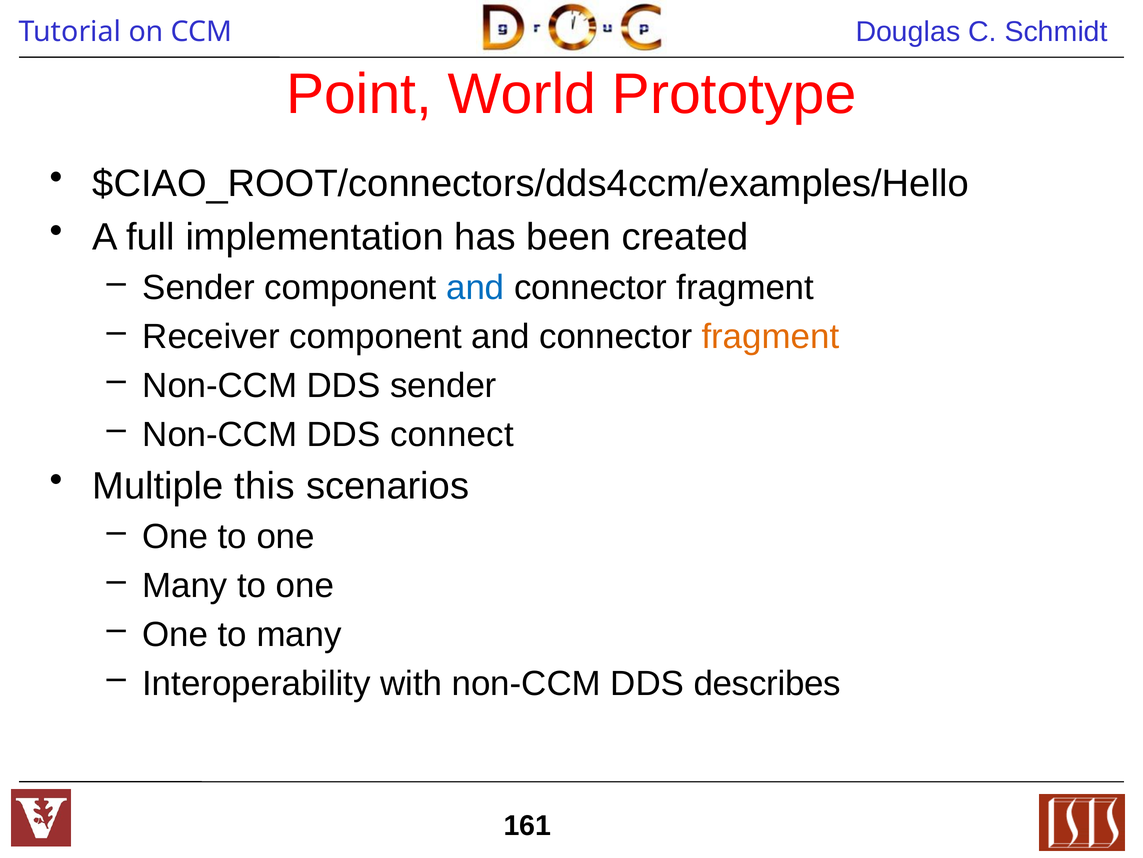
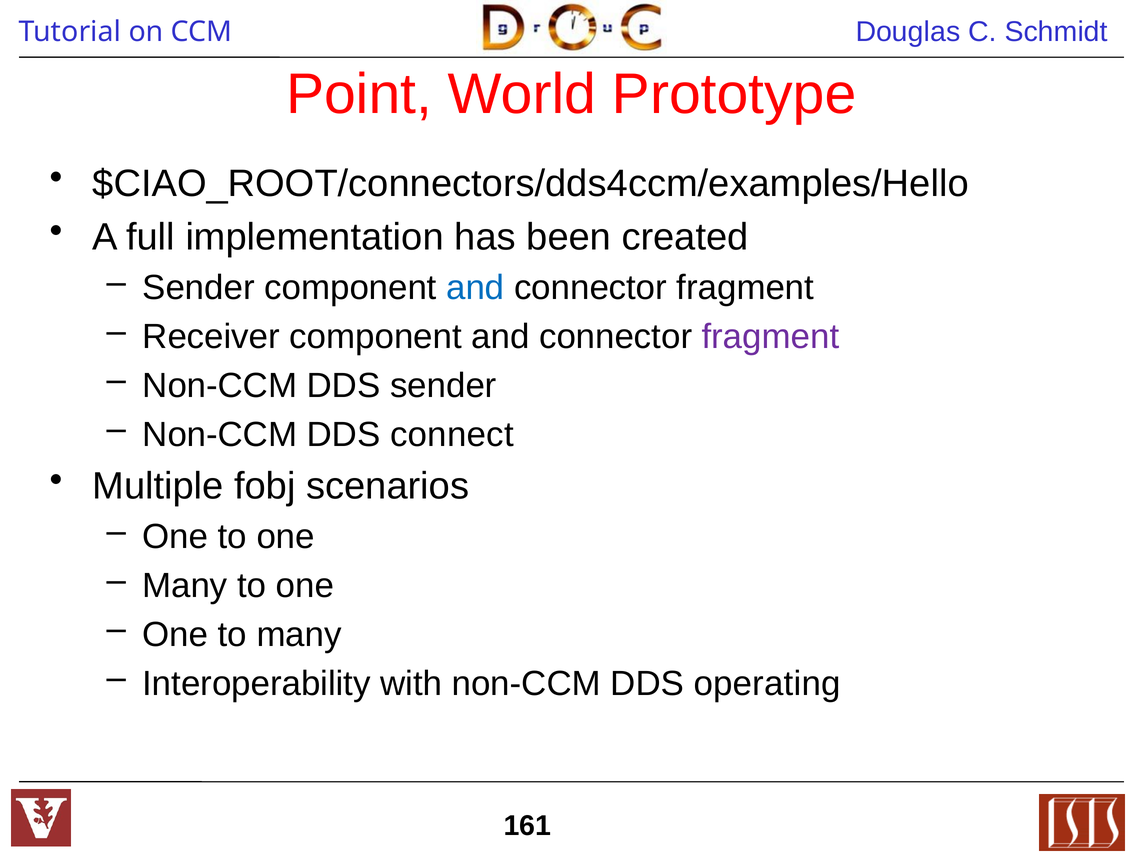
fragment colour: orange -> purple (770, 336)
this: this -> fobj (265, 486)
describes: describes -> operating (767, 683)
